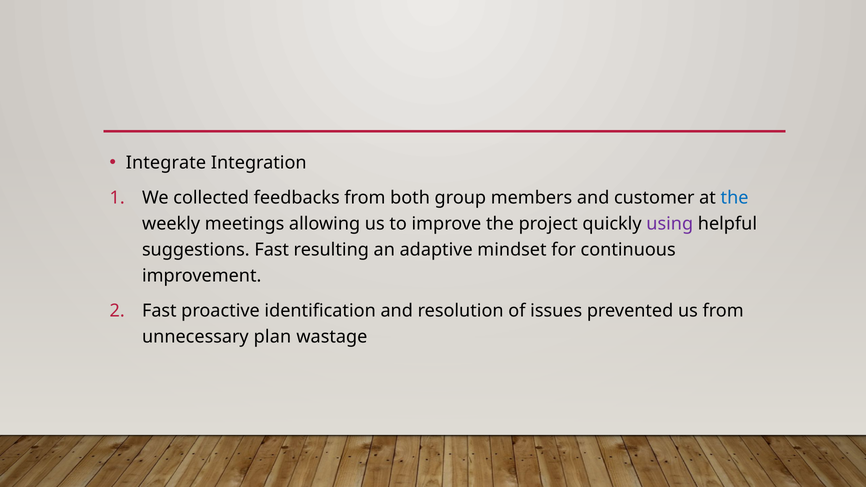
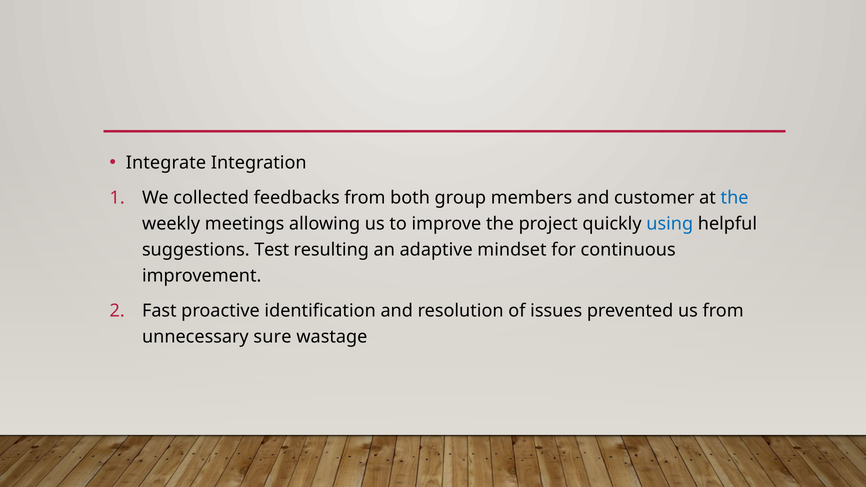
using colour: purple -> blue (670, 224)
suggestions Fast: Fast -> Test (272, 250)
plan: plan -> sure (272, 337)
